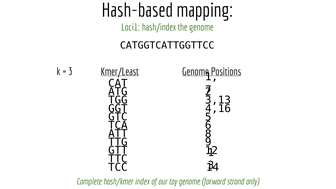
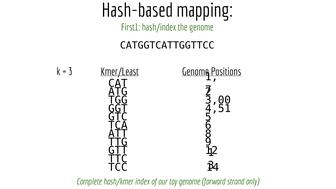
Loci1: Loci1 -> First1 (131, 27)
3,13: 3,13 -> 3,00 (218, 100)
4,16: 4,16 -> 4,51 (218, 109)
